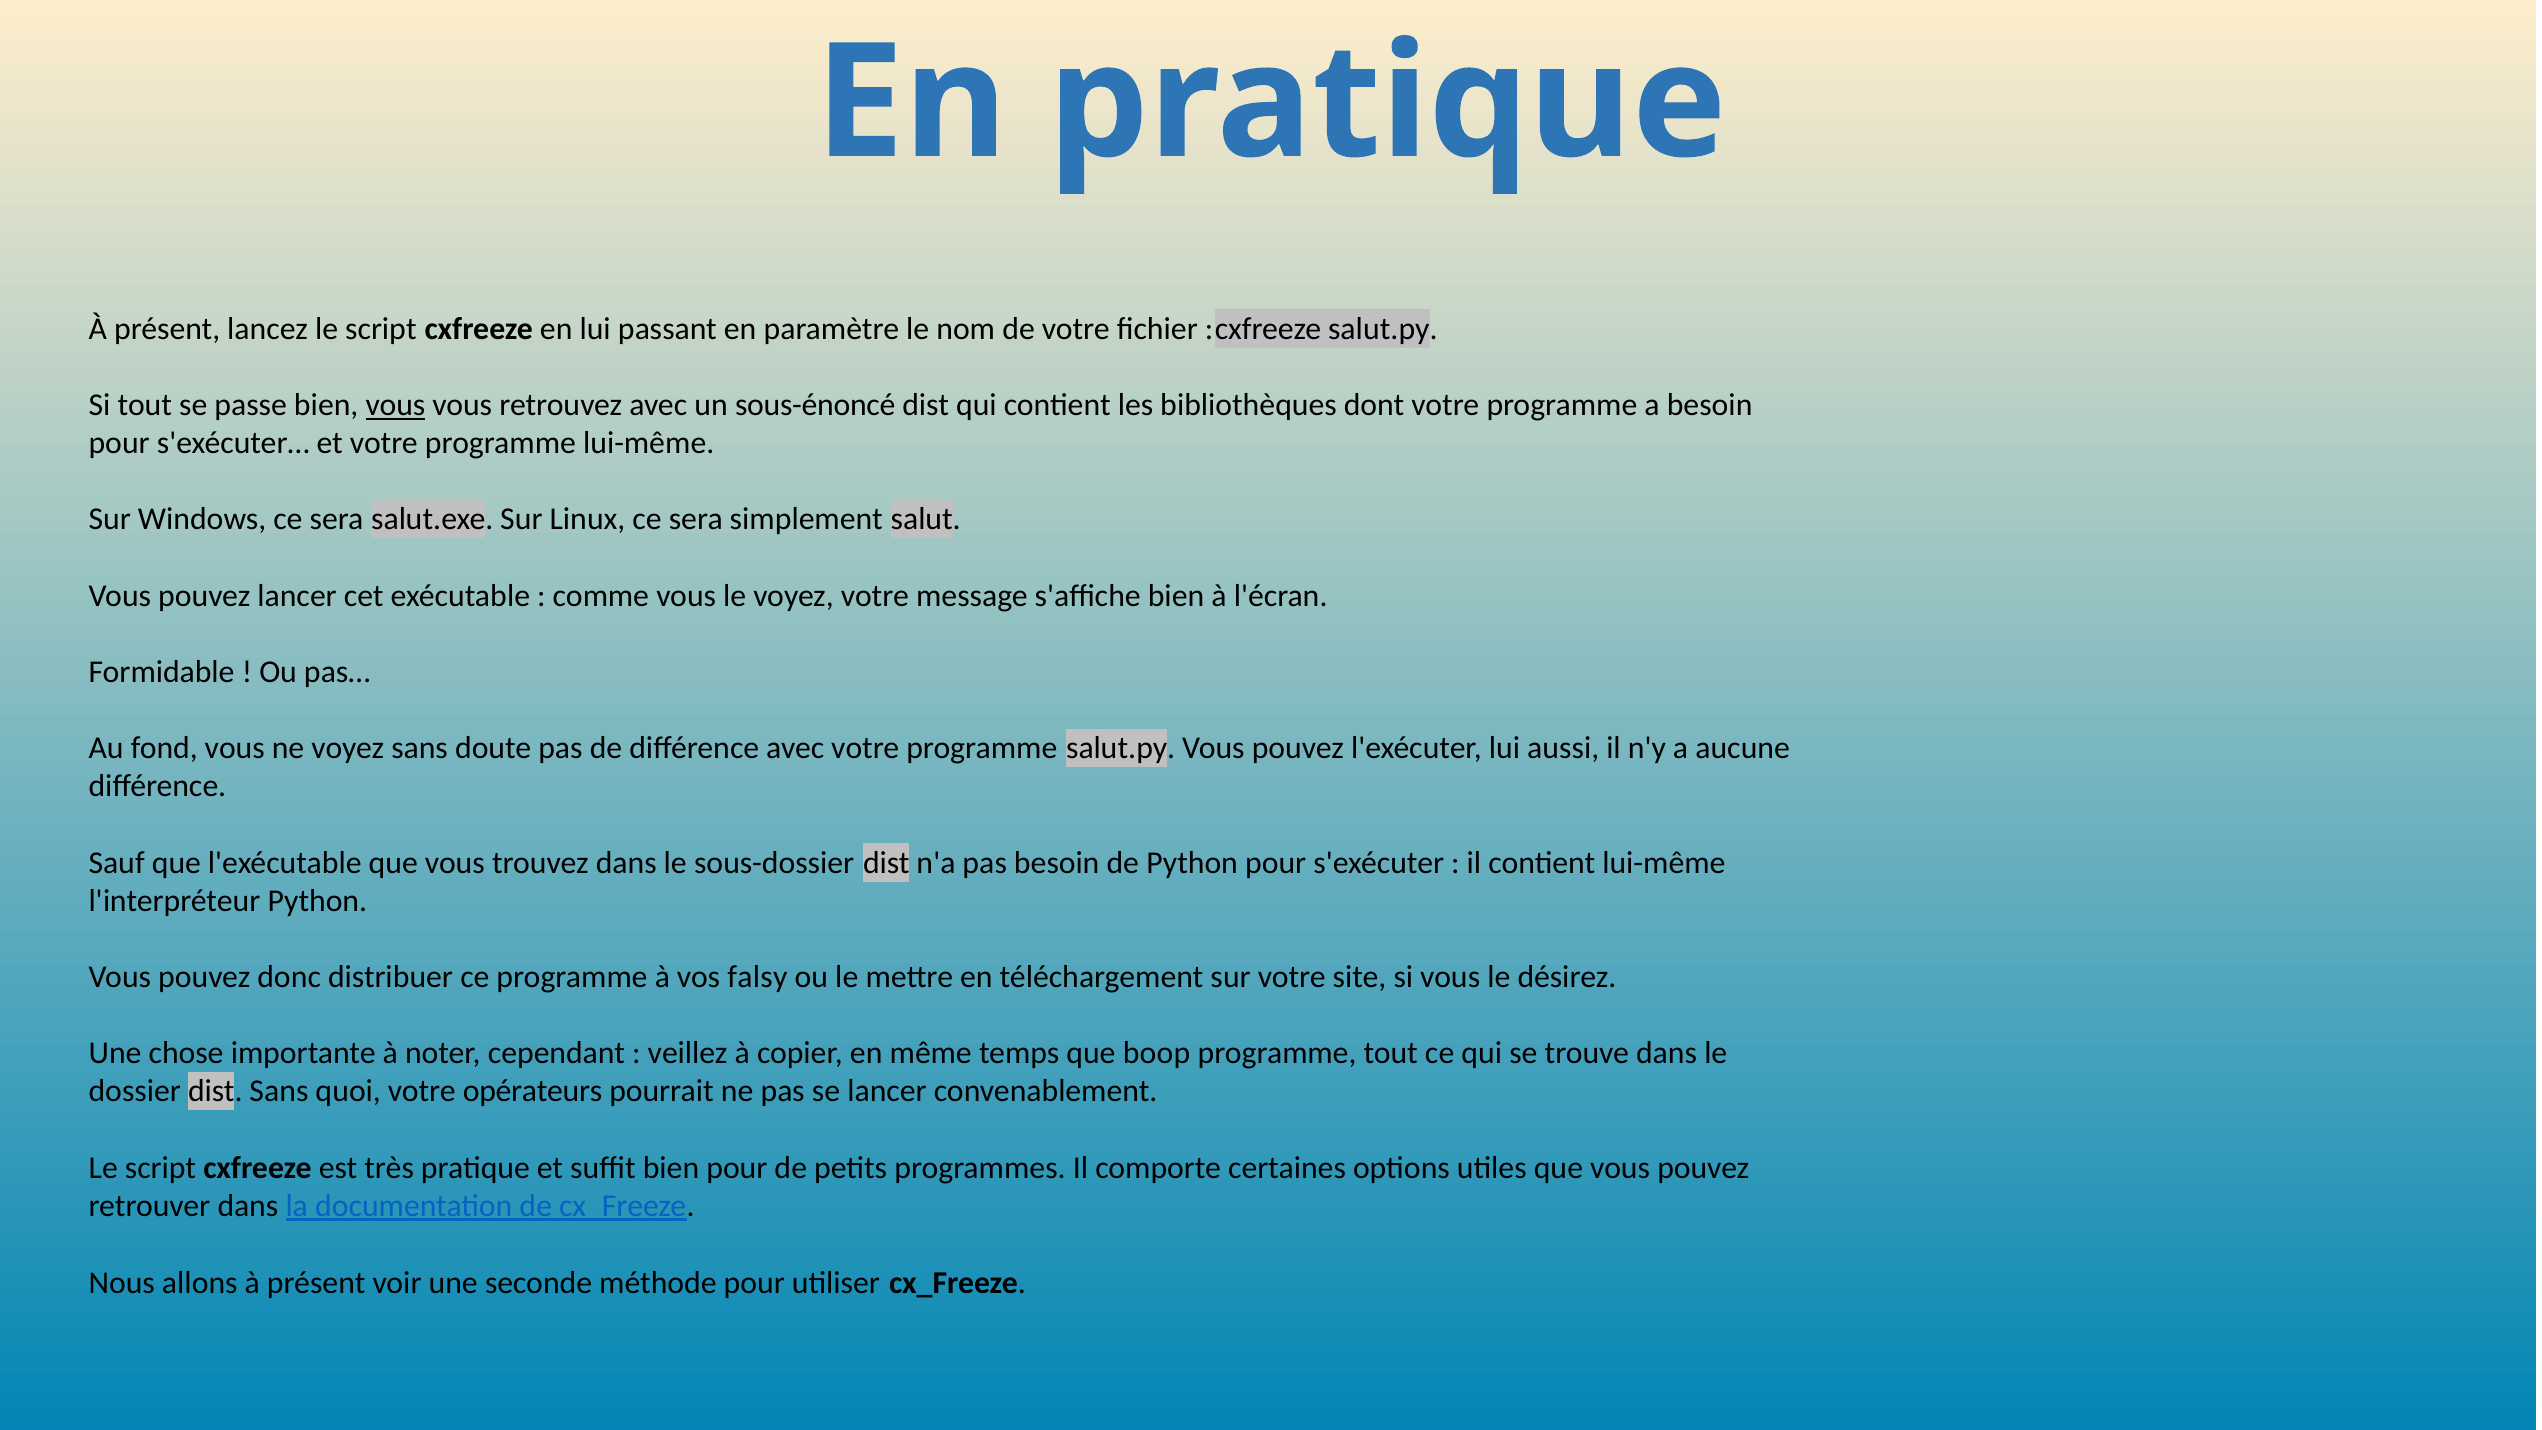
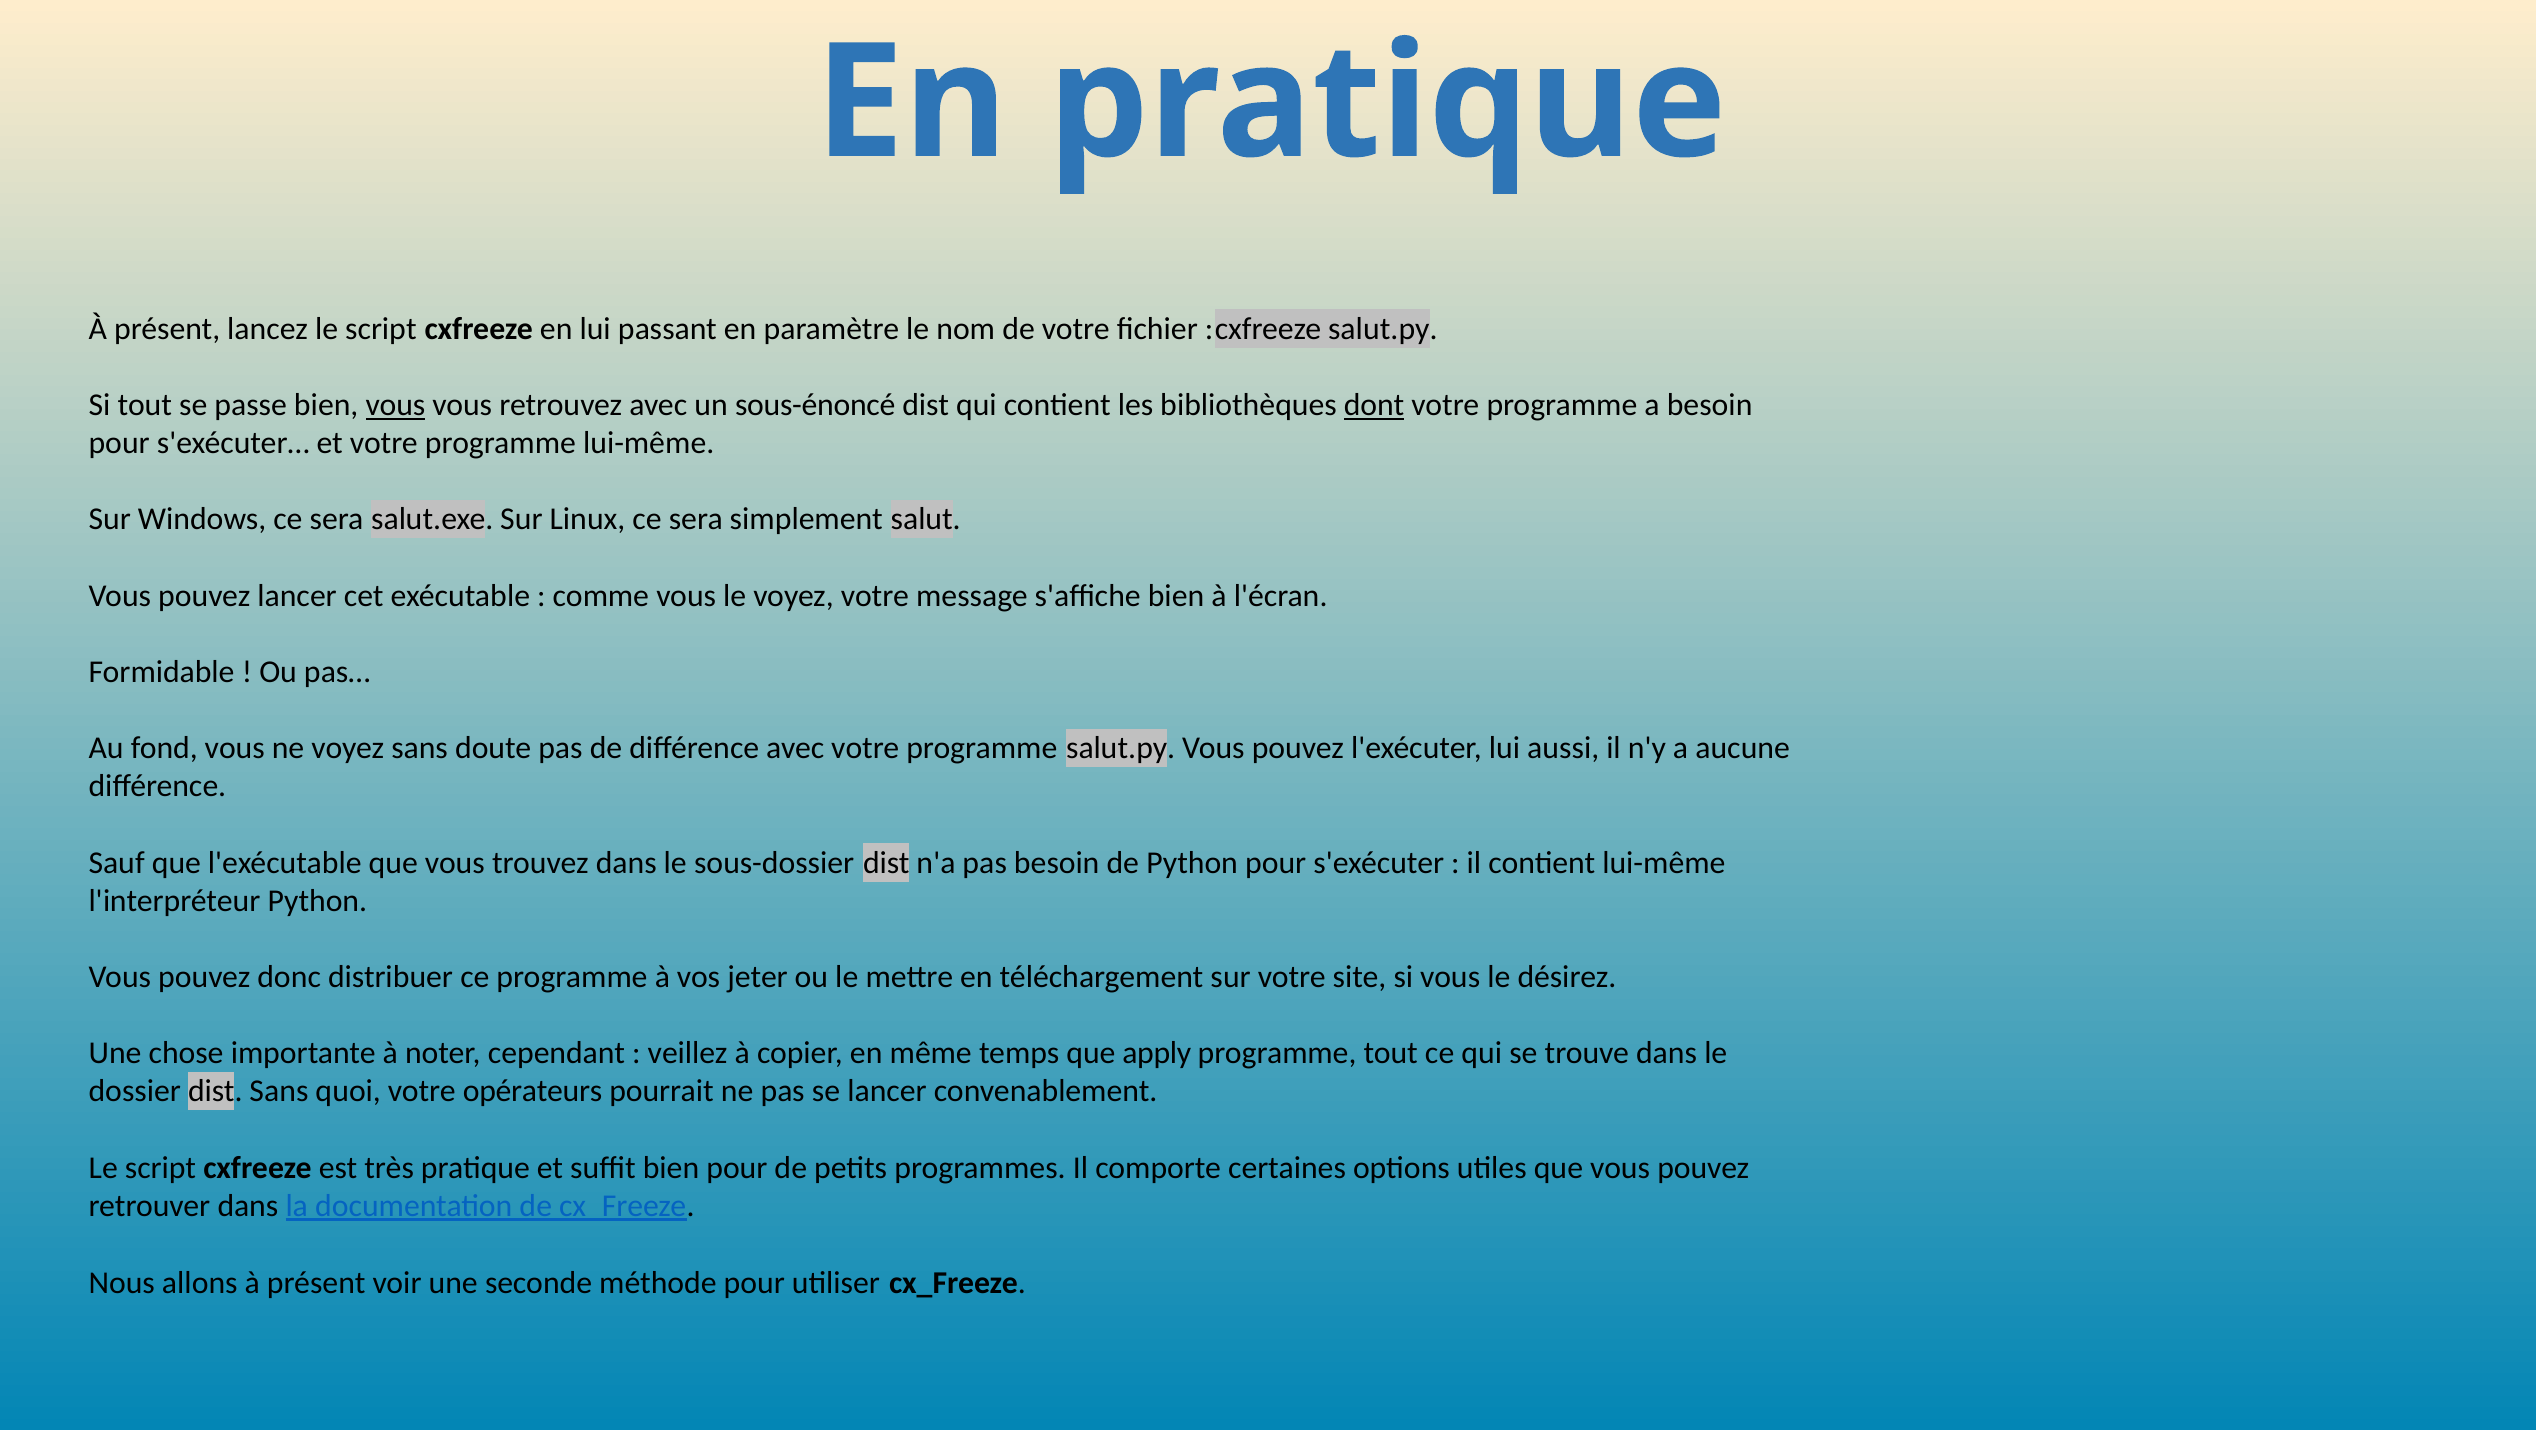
dont underline: none -> present (1374, 405)
falsy: falsy -> jeter (758, 977)
boop: boop -> apply (1157, 1053)
